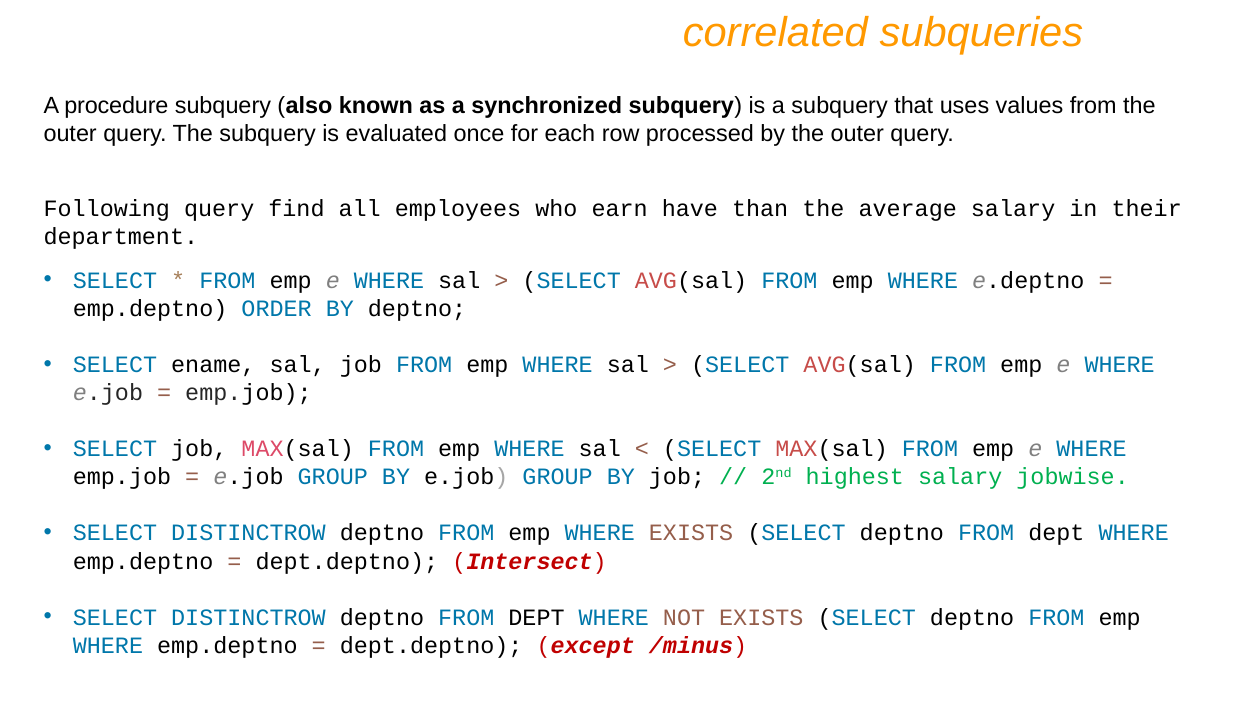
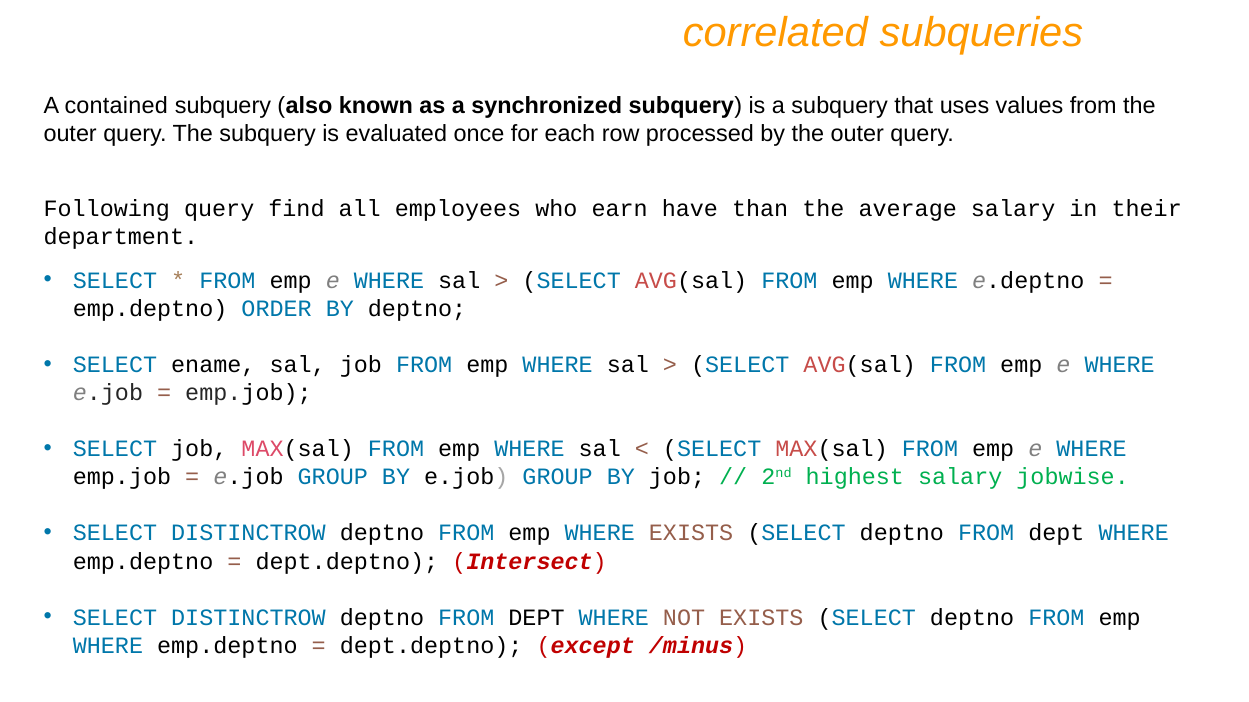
procedure: procedure -> contained (116, 106)
